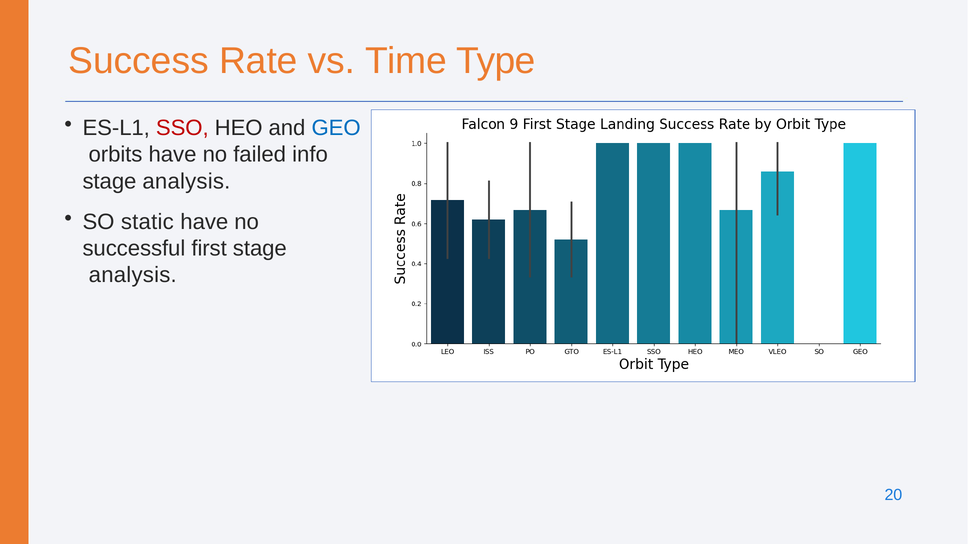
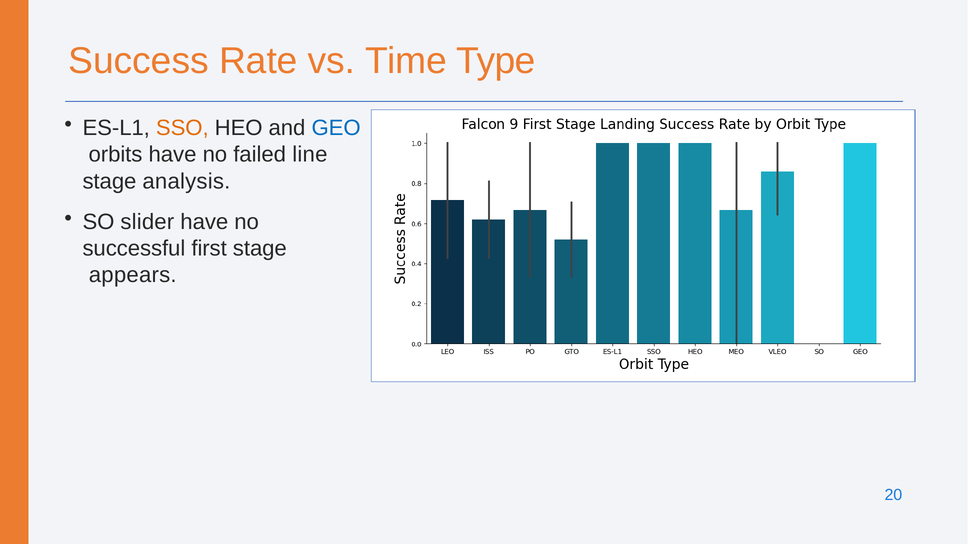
SSO colour: red -> orange (182, 128)
info: info -> line (310, 155)
static: static -> slider (147, 222)
analysis: analysis -> appears (133, 275)
